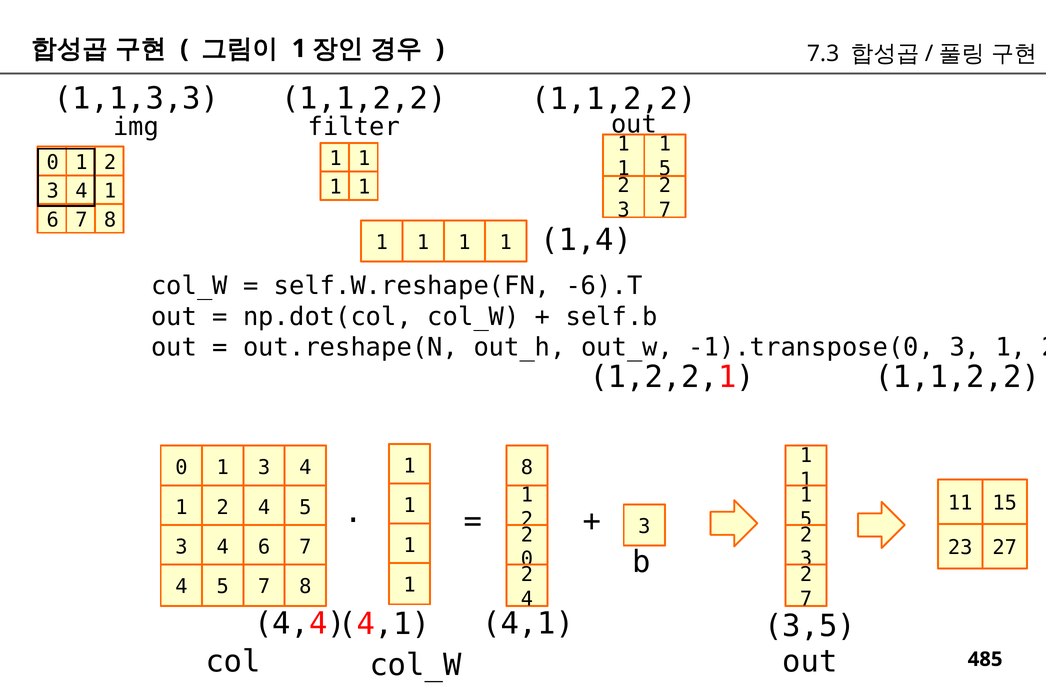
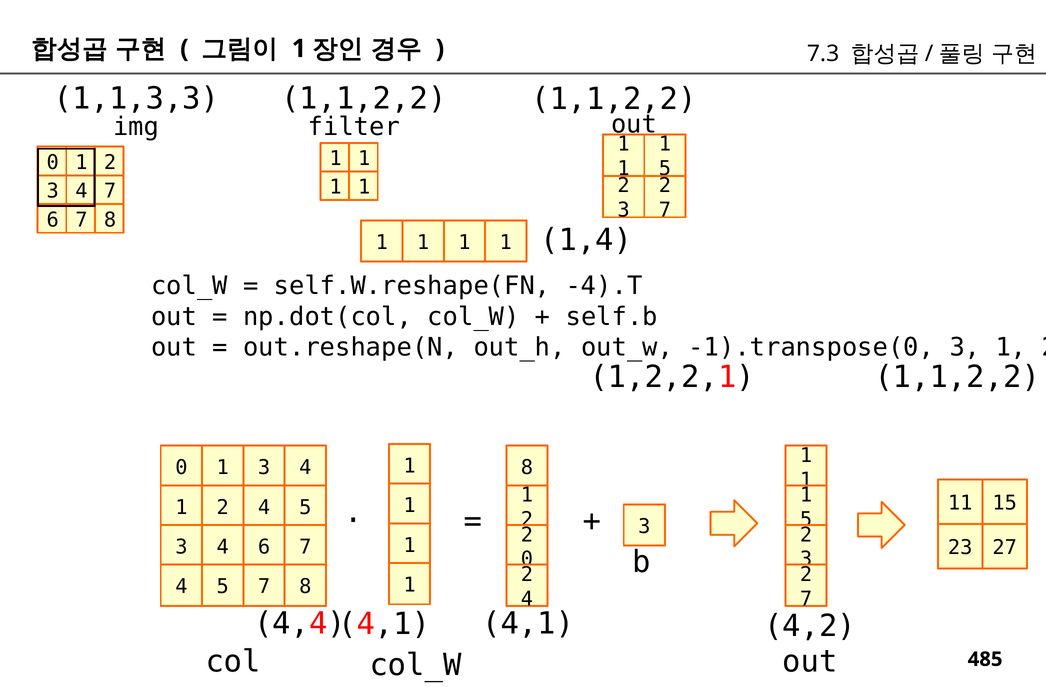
1: 1 -> 7 (110, 191)
-6).T: -6).T -> -4).T (604, 286)
3,5: 3,5 -> 4,2 (810, 626)
